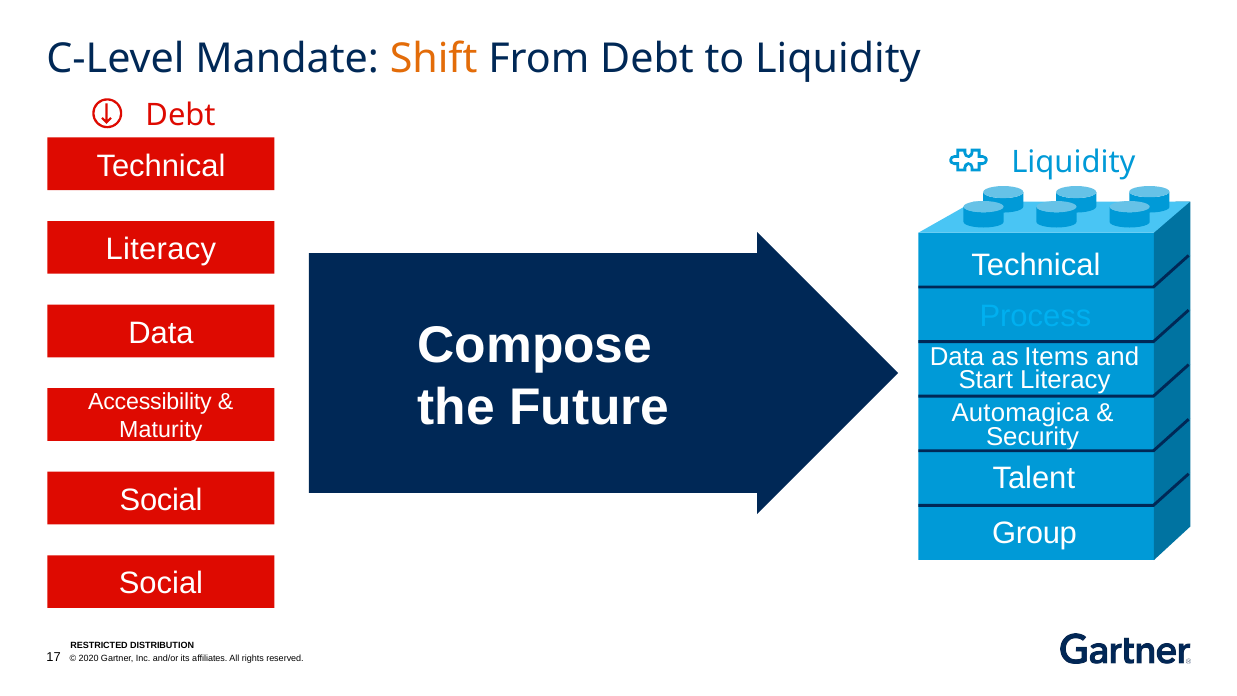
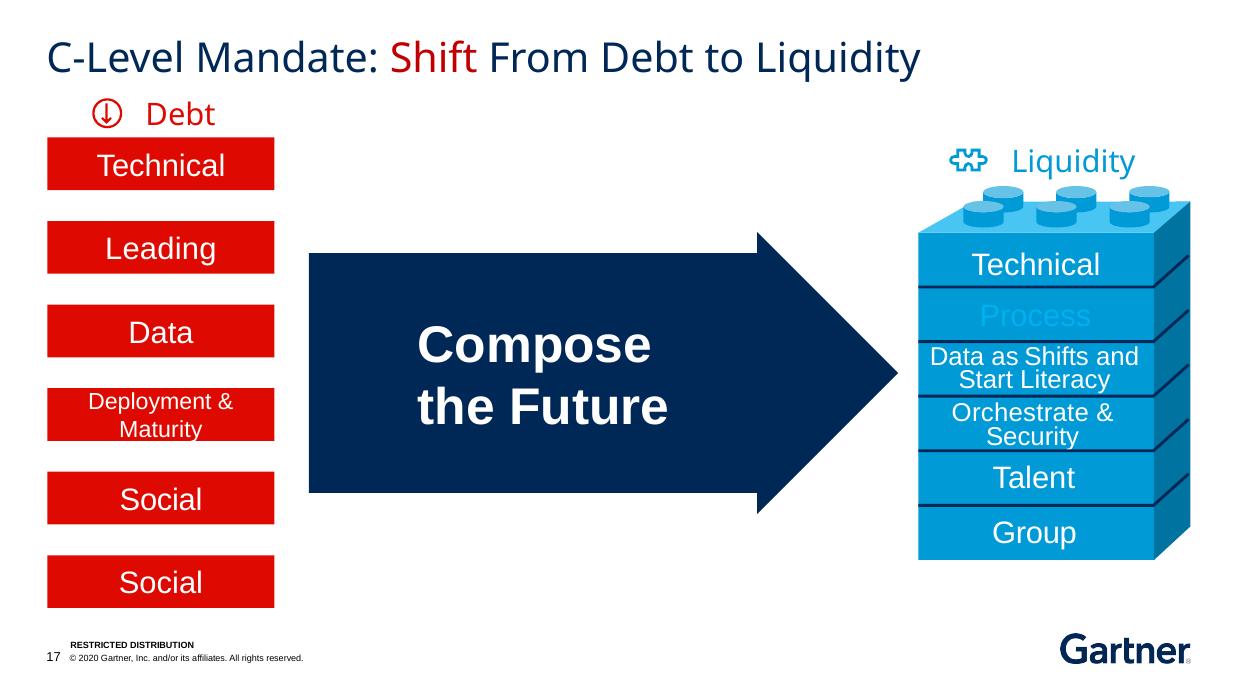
Shift colour: orange -> red (434, 59)
Literacy: Literacy -> Leading (161, 249)
Items: Items -> Shifts (1057, 357)
Accessibility: Accessibility -> Deployment (150, 402)
Automagica: Automagica -> Orchestrate (1020, 413)
